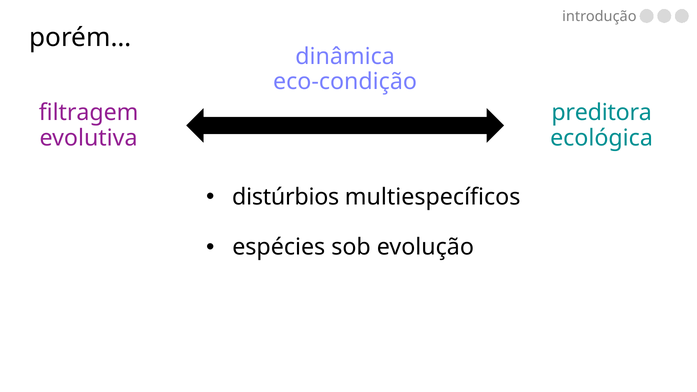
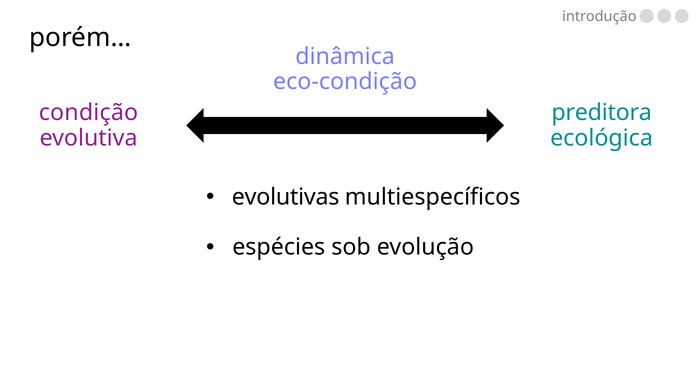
filtragem: filtragem -> condição (88, 113)
distúrbios: distúrbios -> evolutivas (286, 197)
